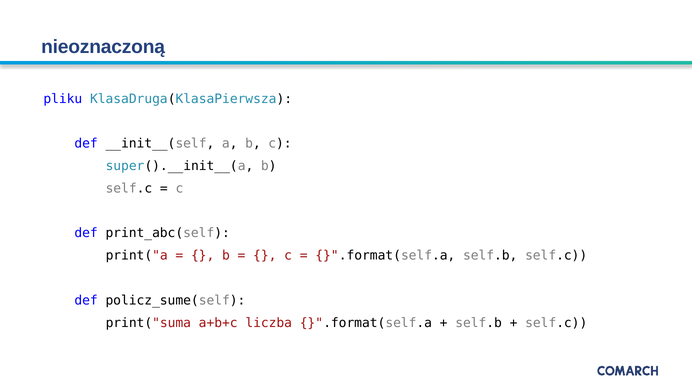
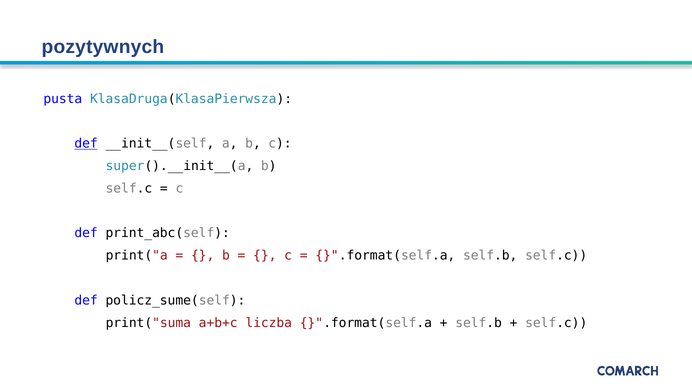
nieoznaczoną: nieoznaczoną -> pozytywnych (103, 47)
pliku: pliku -> pusta (63, 99)
def underline: none -> present (86, 144)
